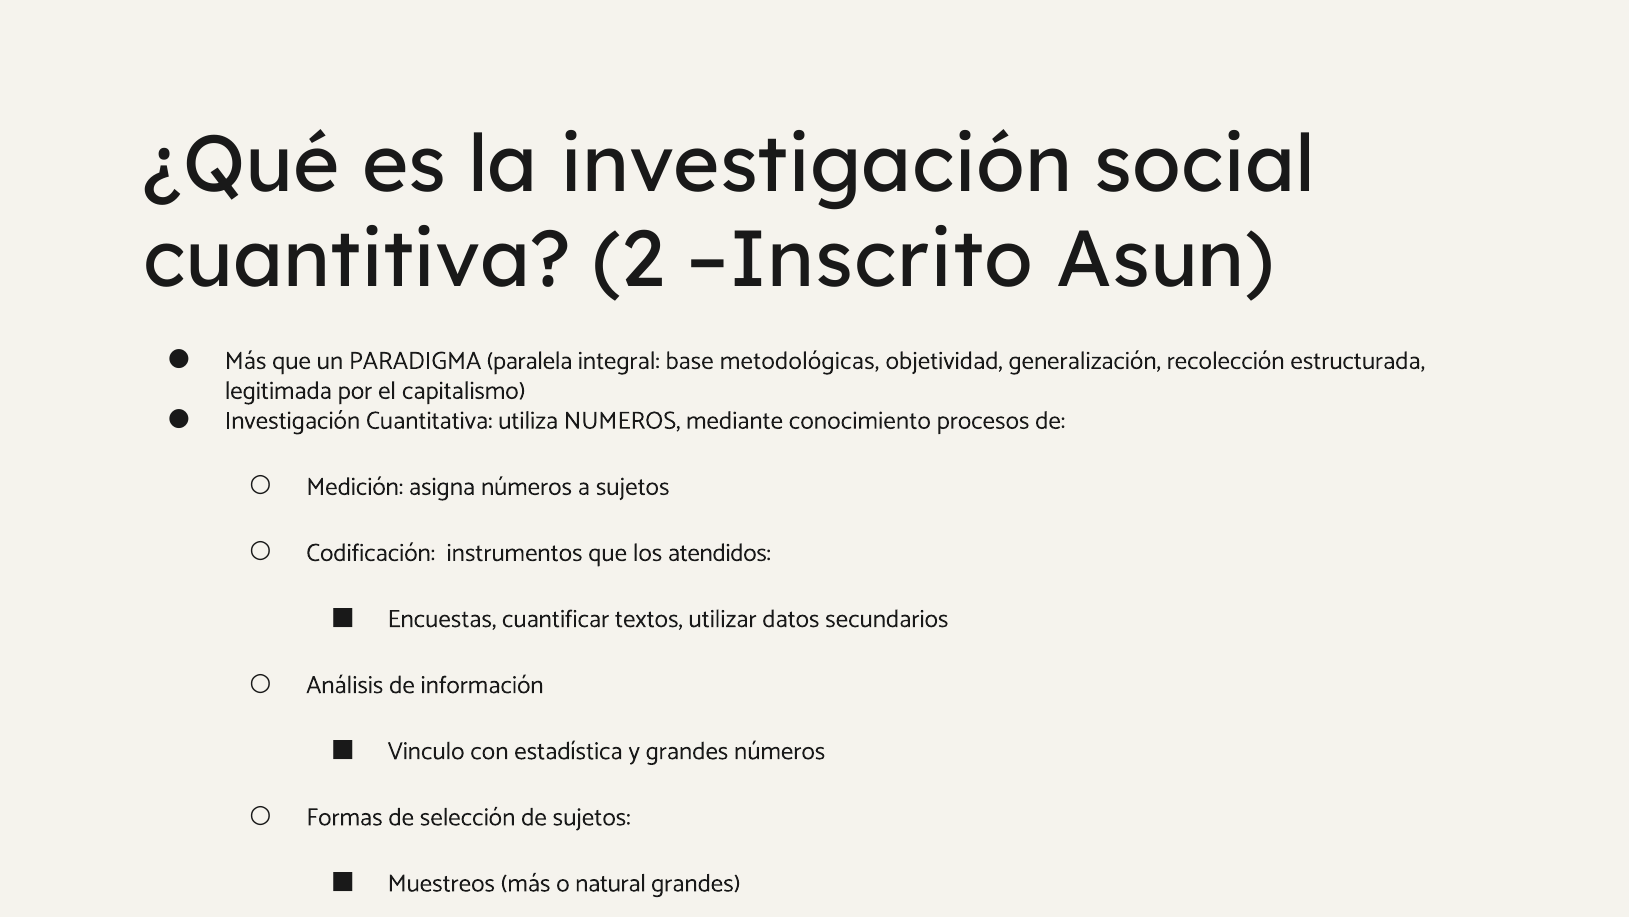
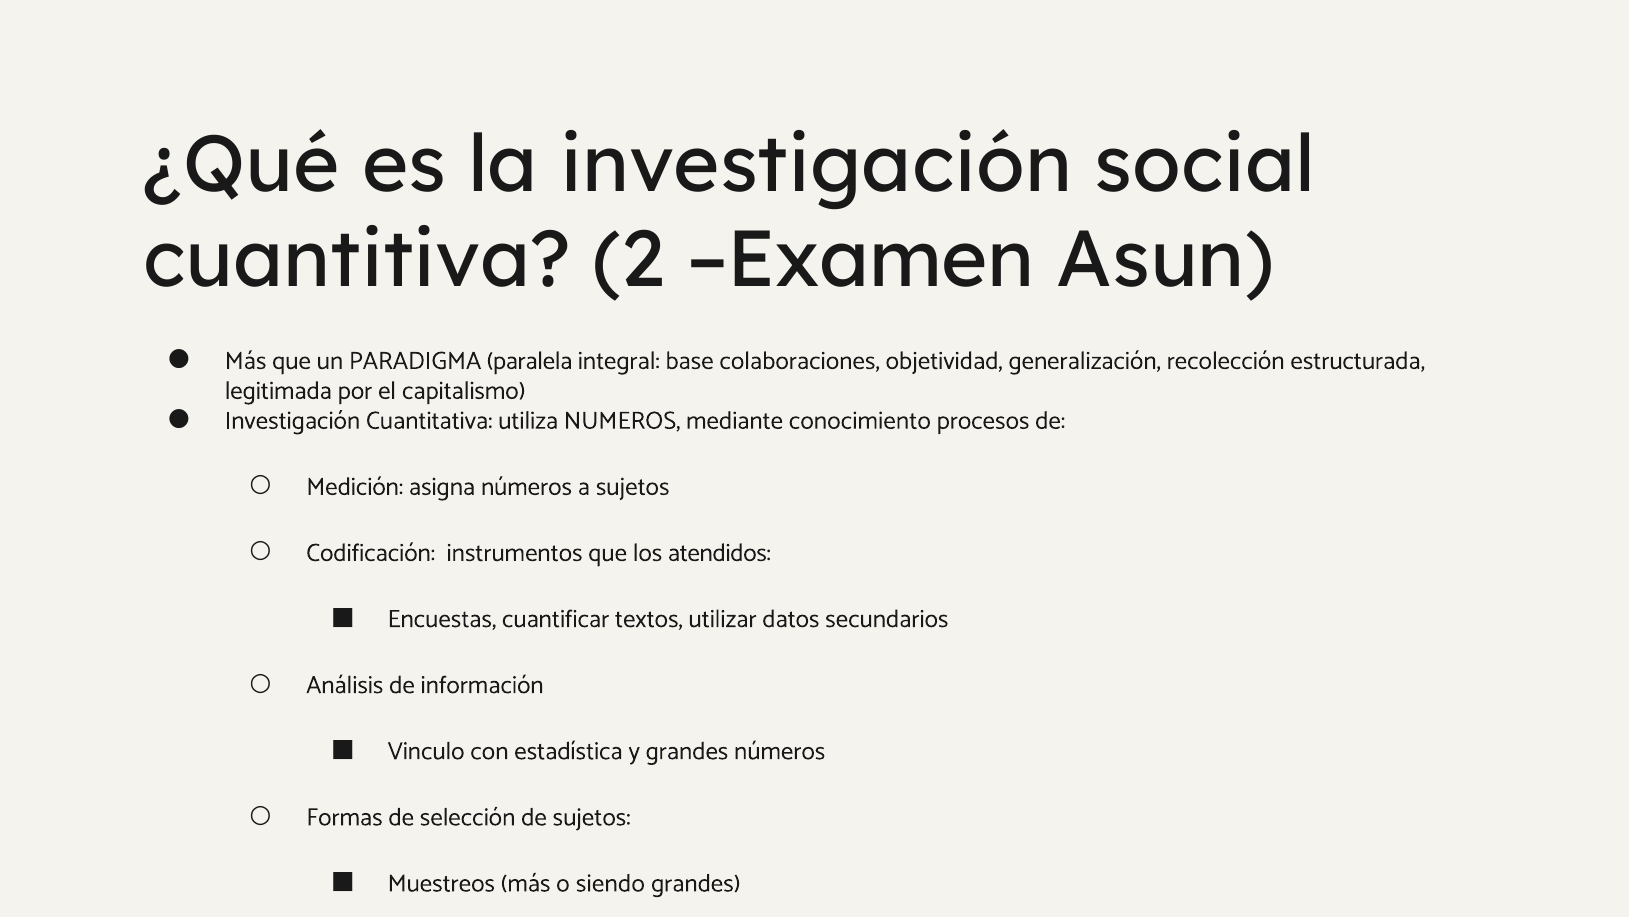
Inscrito: Inscrito -> Examen (861, 261)
metodológicas: metodológicas -> colaboraciones (800, 360)
natural: natural -> siendo (610, 883)
